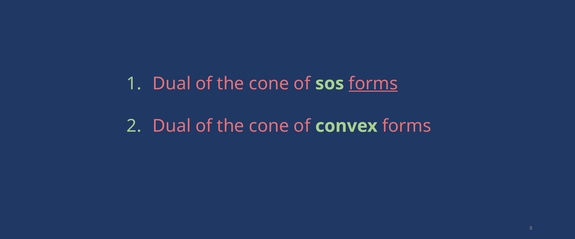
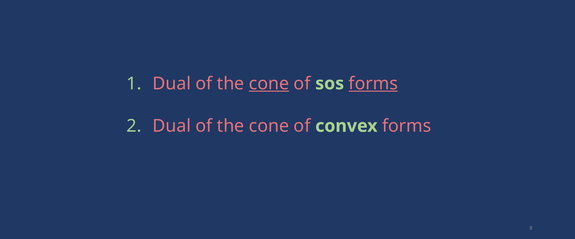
cone underline: none -> present (269, 84)
